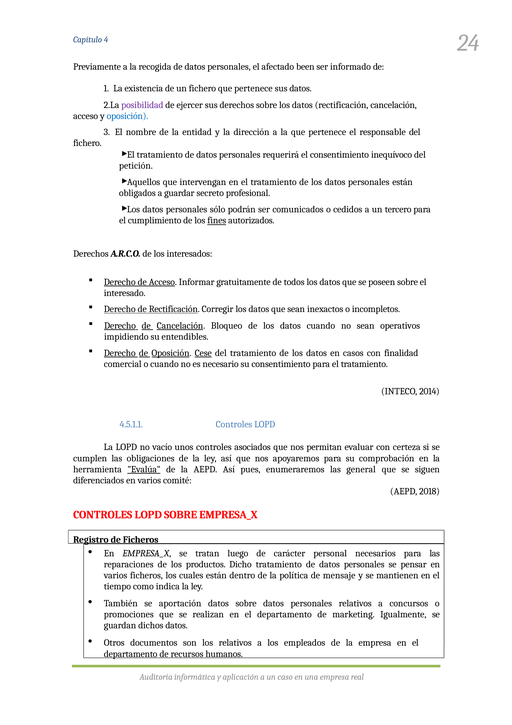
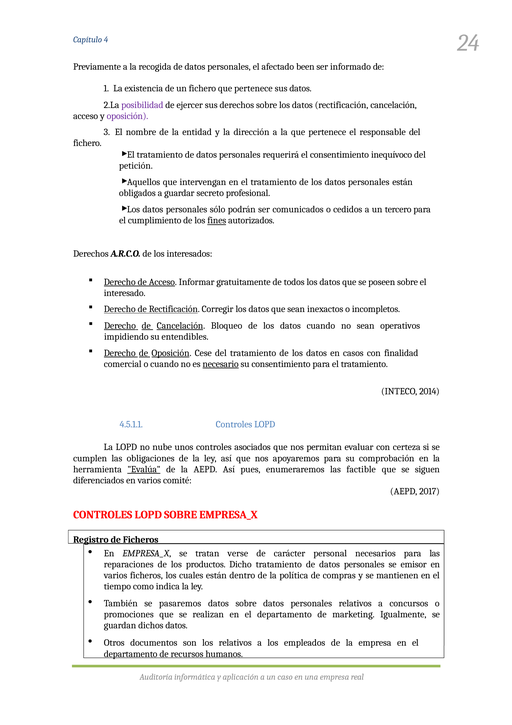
oposición colour: blue -> purple (127, 116)
Cese underline: present -> none (203, 353)
necesario underline: none -> present (221, 364)
vacío: vacío -> nube (162, 447)
general: general -> factible (361, 469)
2018: 2018 -> 2017 (430, 491)
luego: luego -> verse (238, 553)
pensar: pensar -> emisor (414, 564)
mensaje: mensaje -> compras (339, 575)
aportación: aportación -> pasaremos (180, 603)
